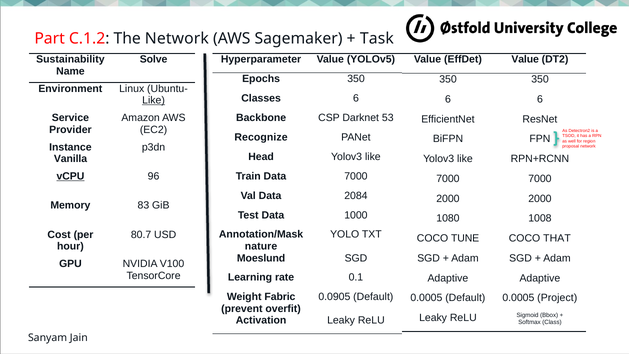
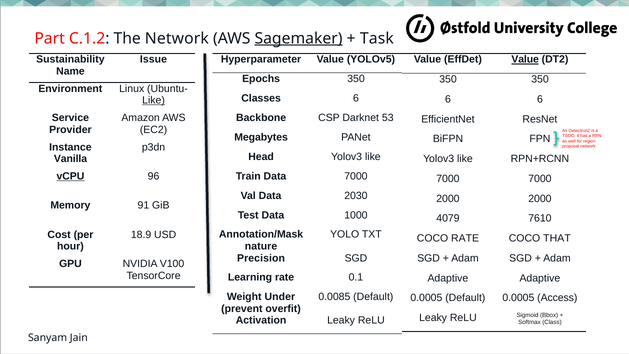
Sagemaker underline: none -> present (299, 38)
Solve: Solve -> Issue (153, 59)
Value underline: none -> present (525, 59)
Recognize: Recognize -> Megabytes (261, 137)
2084: 2084 -> 2030 (356, 196)
83: 83 -> 91 (143, 205)
1080: 1080 -> 4079 (448, 218)
1008: 1008 -> 7610 (540, 218)
80.7: 80.7 -> 18.9 (141, 234)
COCO TUNE: TUNE -> RATE (465, 238)
Moeslund: Moeslund -> Precision (261, 258)
Fabric: Fabric -> Under (280, 297)
0.0905: 0.0905 -> 0.0085 (334, 297)
Project: Project -> Access (557, 298)
